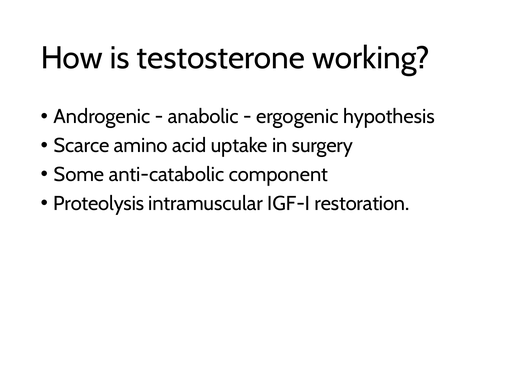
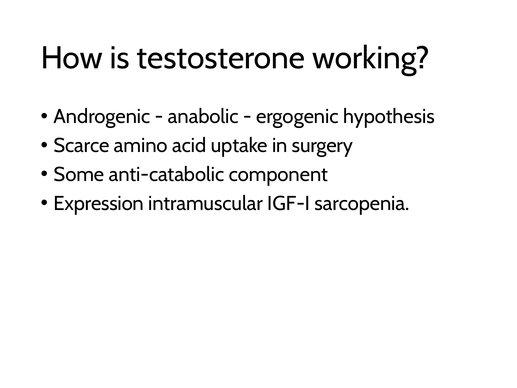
Proteolysis: Proteolysis -> Expression (99, 203)
restoration: restoration -> sarcopenia (362, 203)
